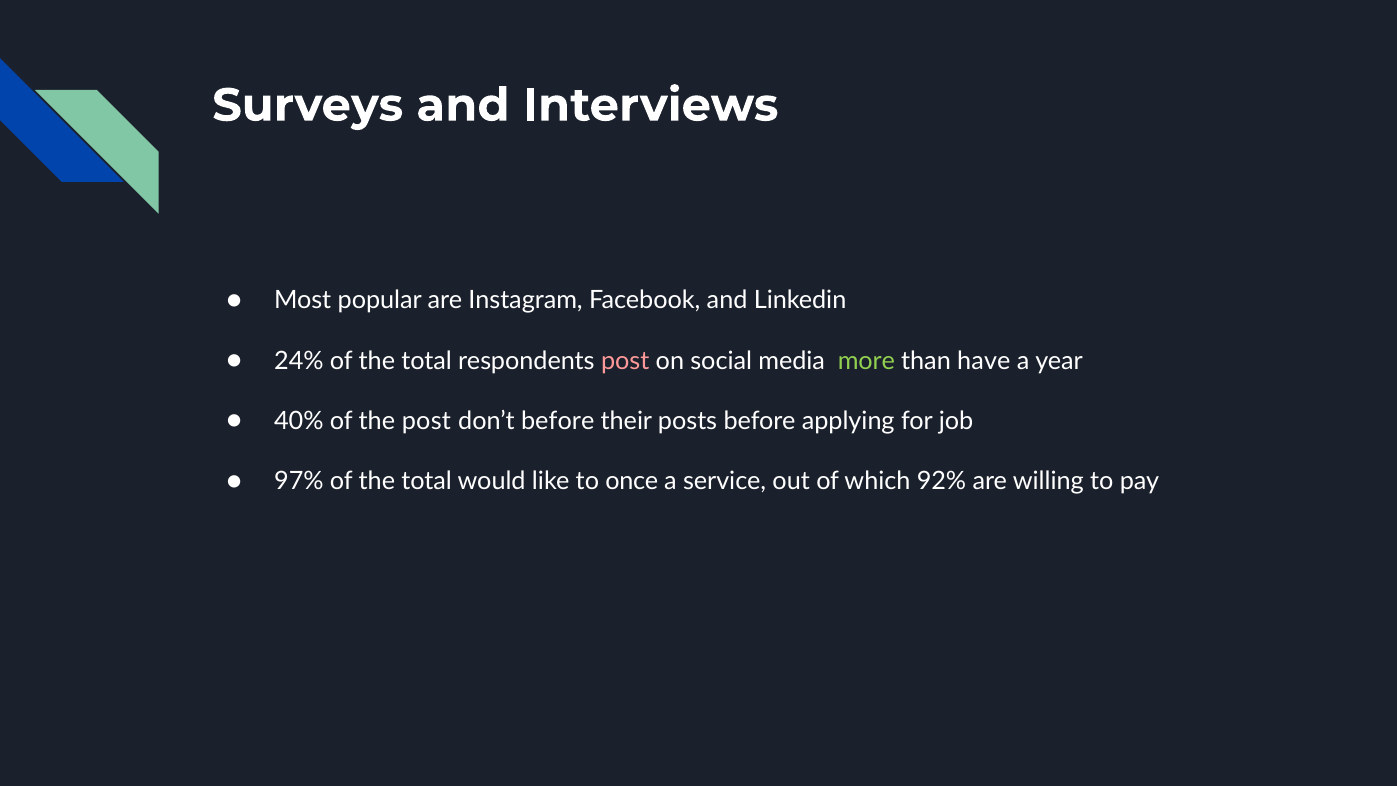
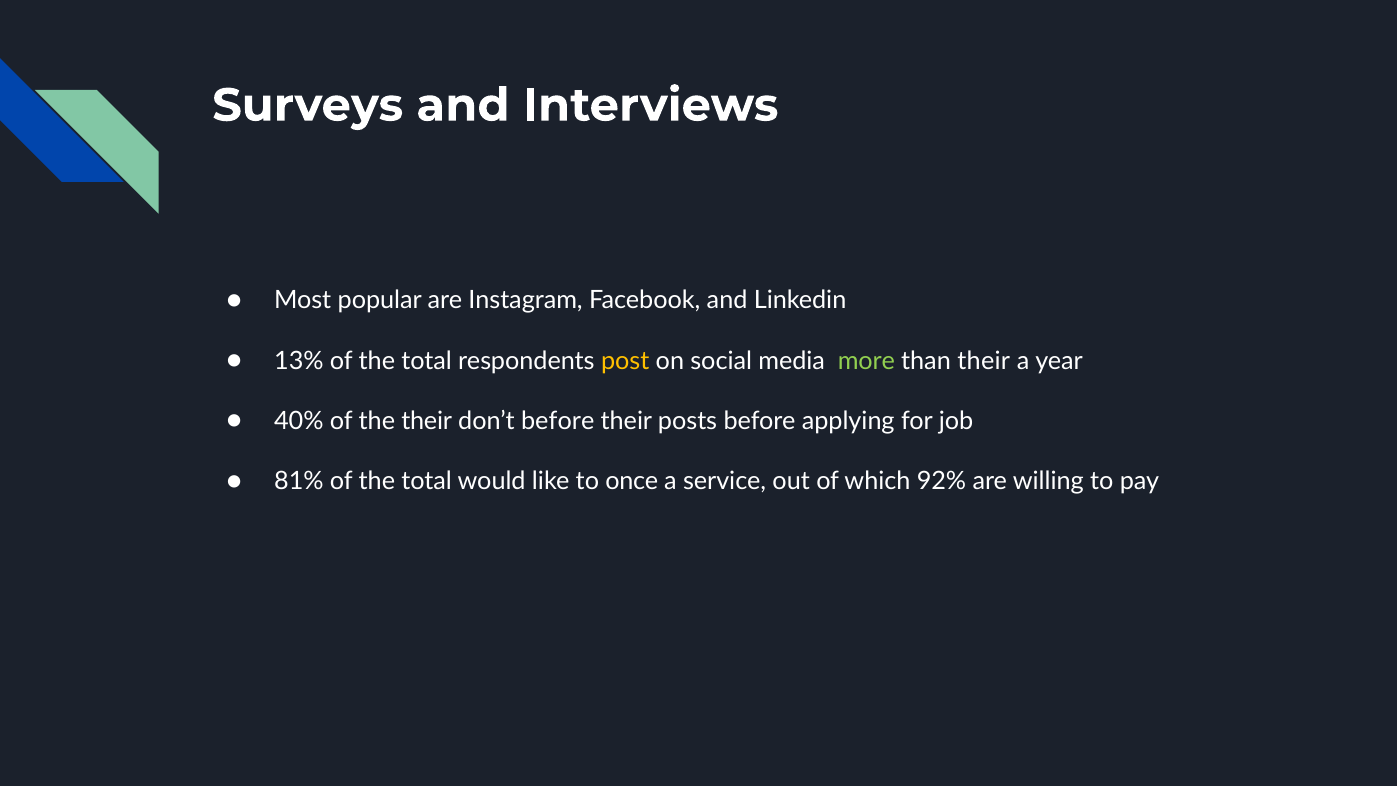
24%: 24% -> 13% (299, 361)
post colour: pink -> yellow (625, 361)
than have: have -> their (984, 361)
the post: post -> their (427, 421)
97%: 97% -> 81% (299, 481)
